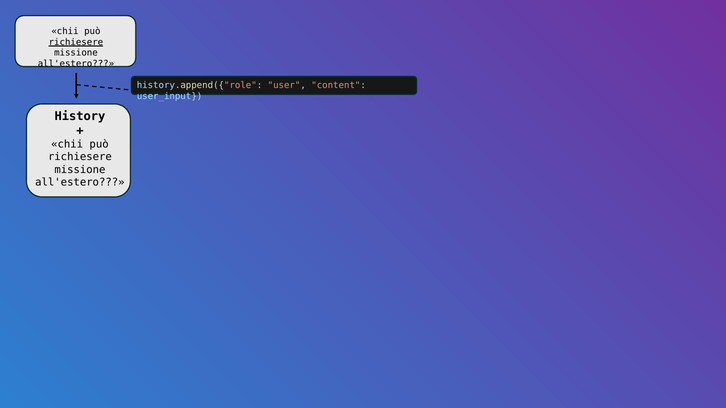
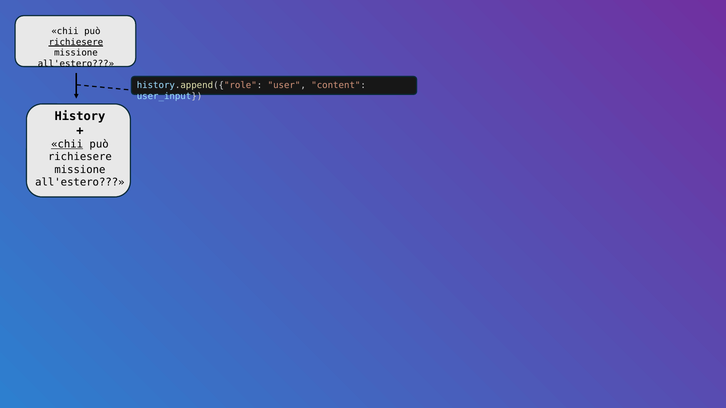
chii underline: none -> present (67, 144)
